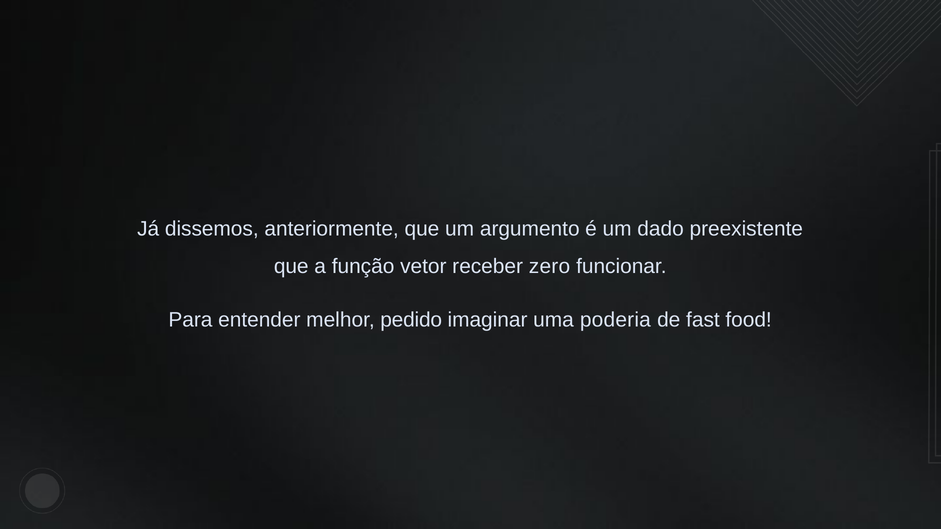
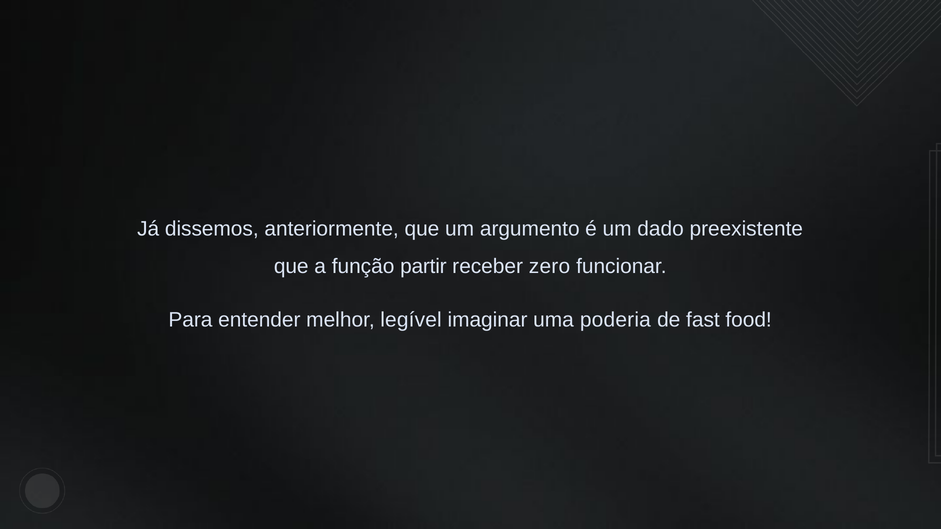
vetor: vetor -> partir (423, 267)
pedido: pedido -> legível (411, 320)
